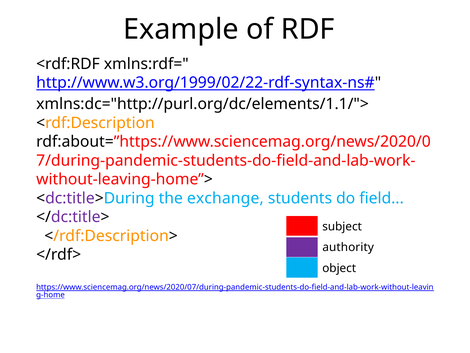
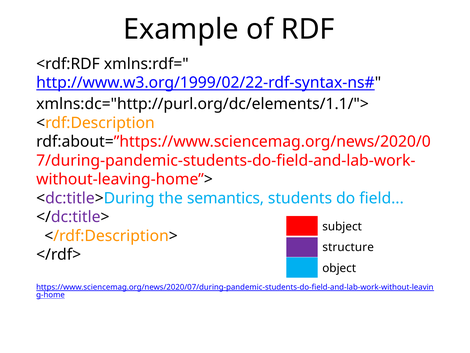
exchange: exchange -> semantics (225, 198)
authority: authority -> structure (348, 247)
